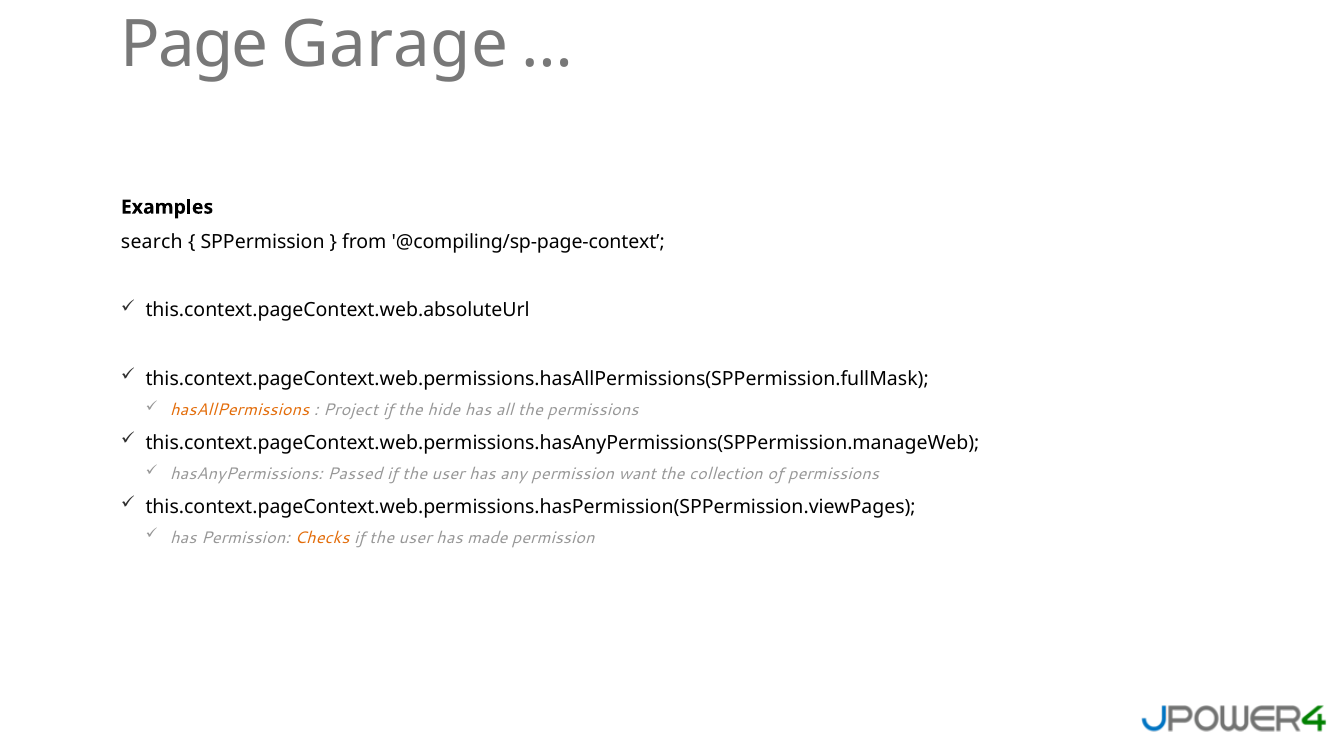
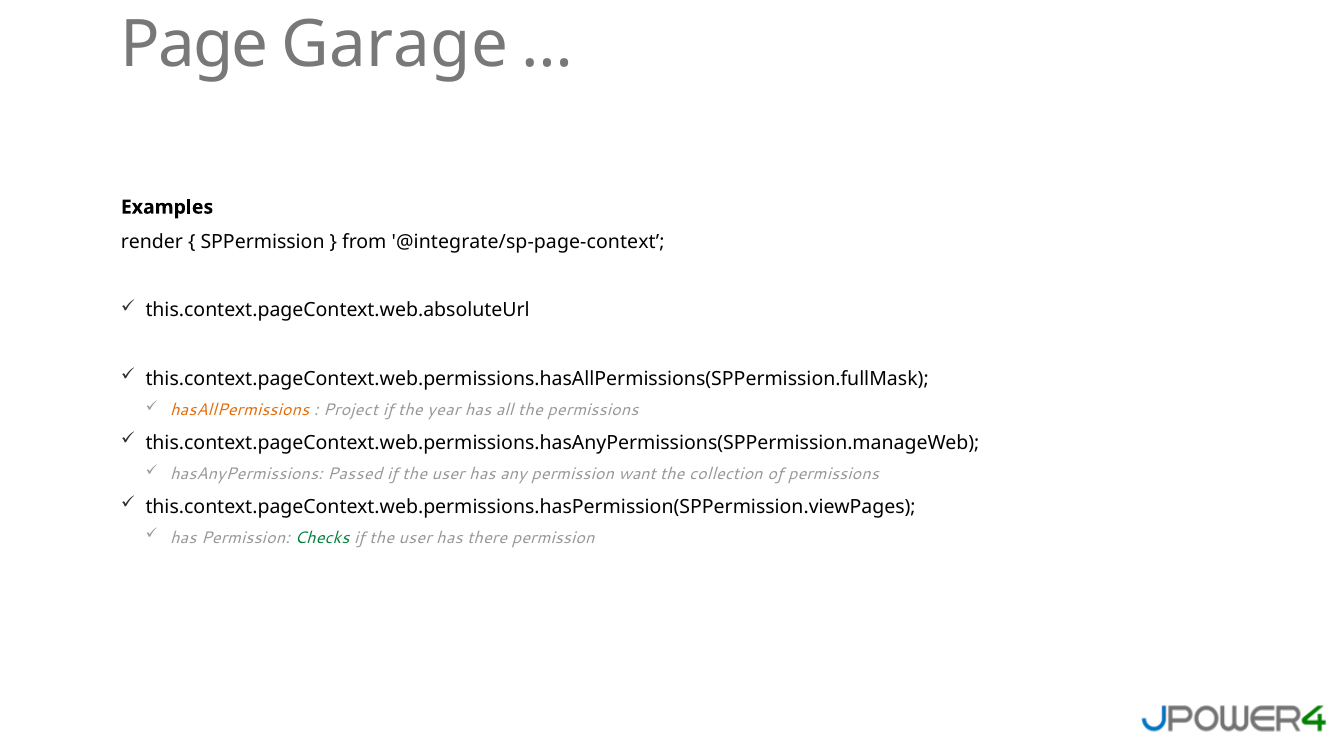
search: search -> render (152, 241)
@compiling/sp-page-context: @compiling/sp-page-context -> @integrate/sp-page-context (528, 241)
hide: hide -> year (444, 410)
Checks colour: orange -> green (322, 537)
made: made -> there (487, 537)
